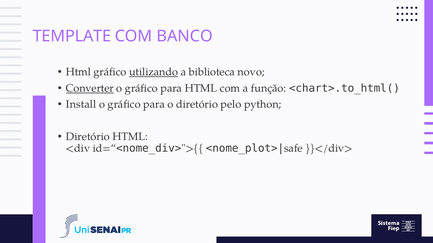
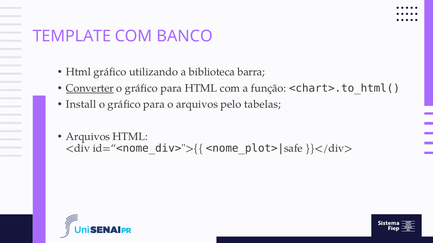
utilizando underline: present -> none (154, 72)
novo: novo -> barra (251, 72)
o diretório: diretório -> arquivos (197, 105)
python: python -> tabelas (263, 105)
Diretório: Diretório -> Arquivos (88, 137)
